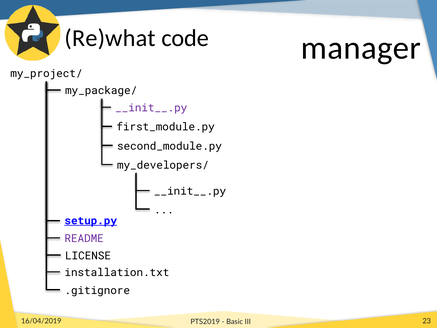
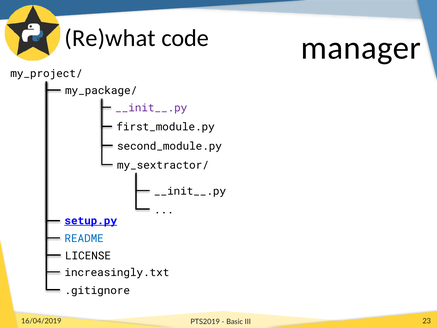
my_developers/: my_developers/ -> my_sextractor/ (163, 165)
README colour: purple -> blue (84, 238)
installation.txt: installation.txt -> increasingly.txt (117, 272)
